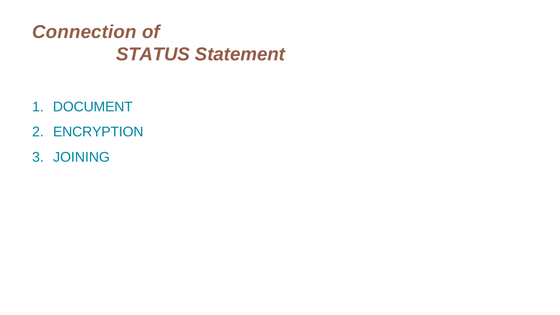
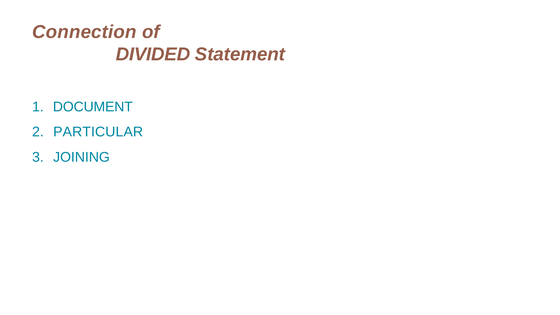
STATUS: STATUS -> DIVIDED (153, 54)
ENCRYPTION: ENCRYPTION -> PARTICULAR (98, 132)
